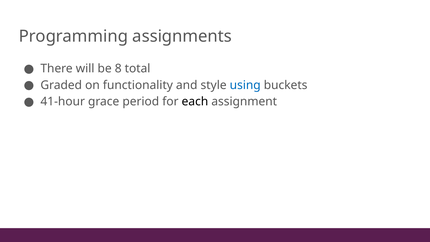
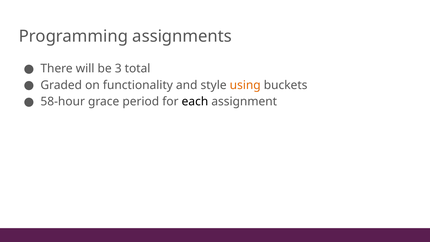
8: 8 -> 3 (118, 69)
using colour: blue -> orange (245, 85)
41-hour: 41-hour -> 58-hour (63, 102)
